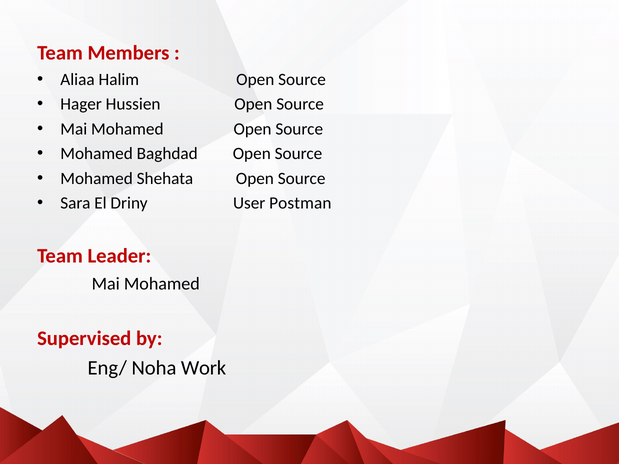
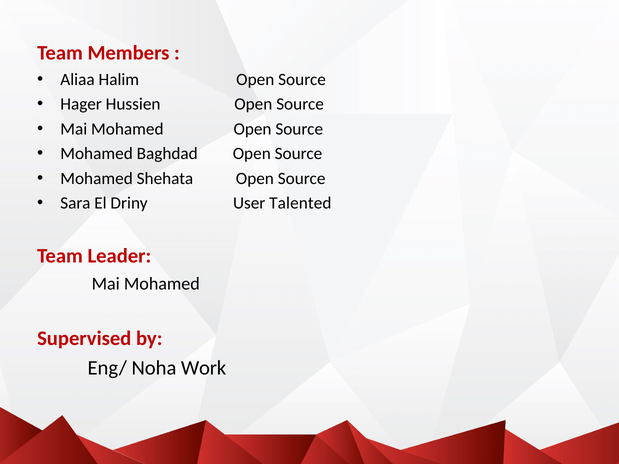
Postman: Postman -> Talented (300, 203)
